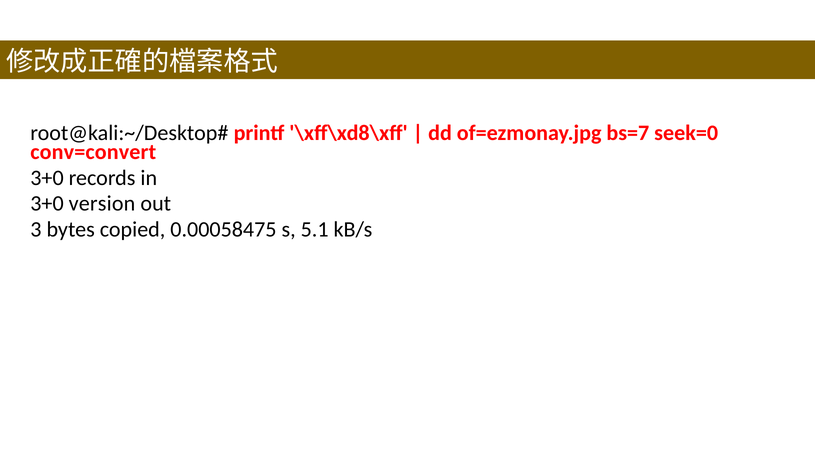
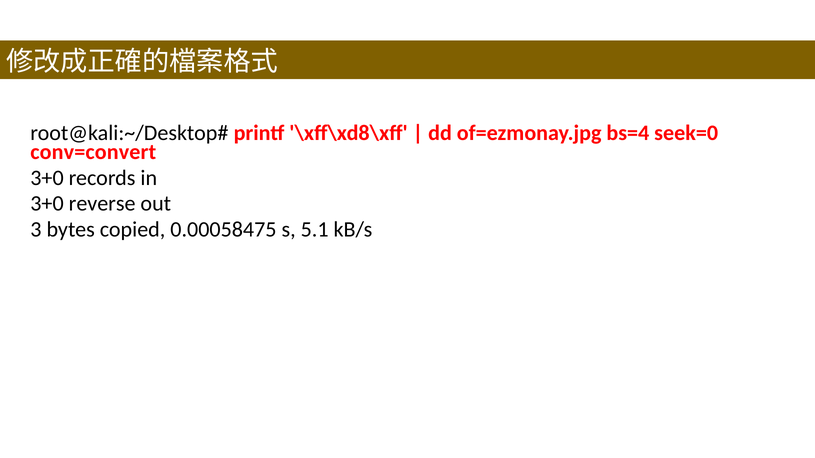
bs=7: bs=7 -> bs=4 (628, 133)
version: version -> reverse (102, 204)
